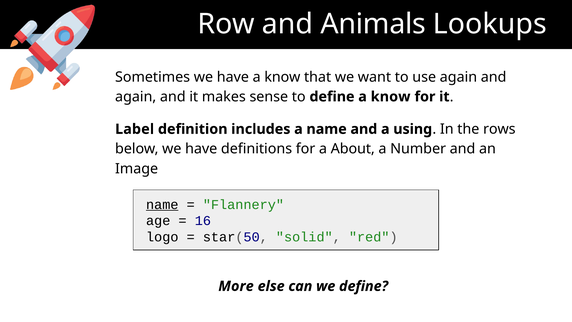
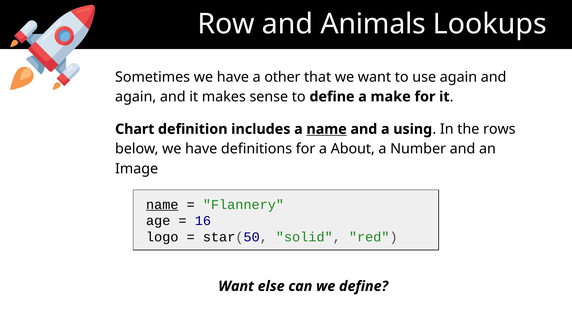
have a know: know -> other (282, 77)
define a know: know -> make (391, 97)
Label: Label -> Chart (135, 129)
name underline: none -> present (327, 129)
More: More -> Want (236, 286)
